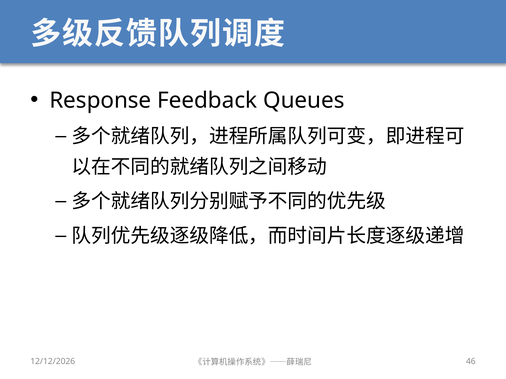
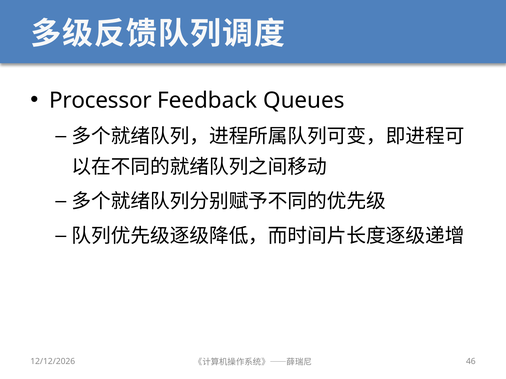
Response: Response -> Processor (100, 100)
